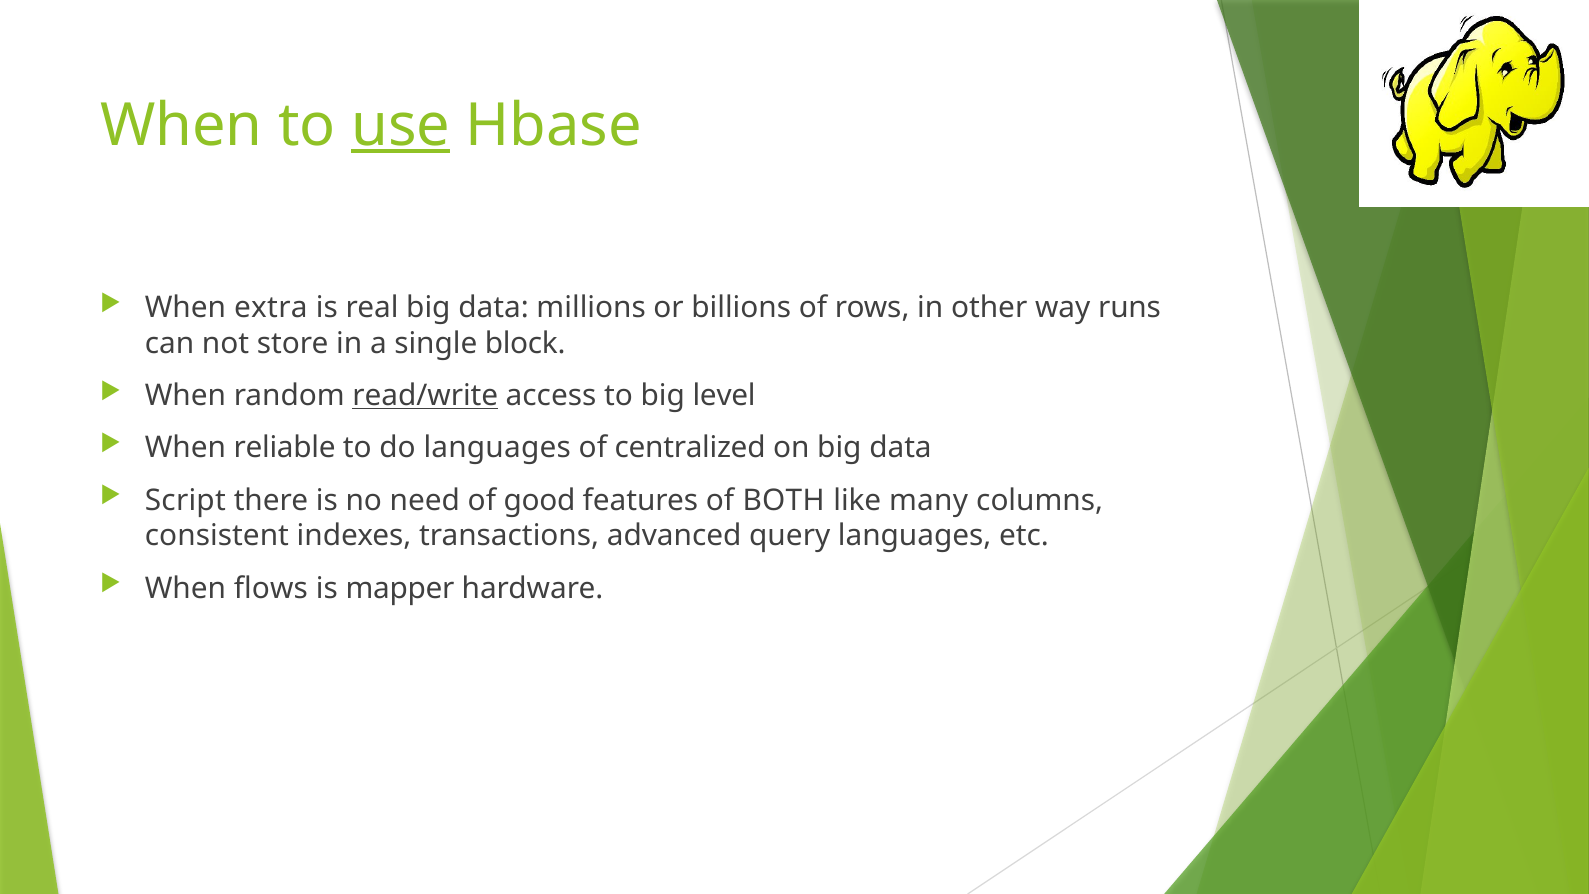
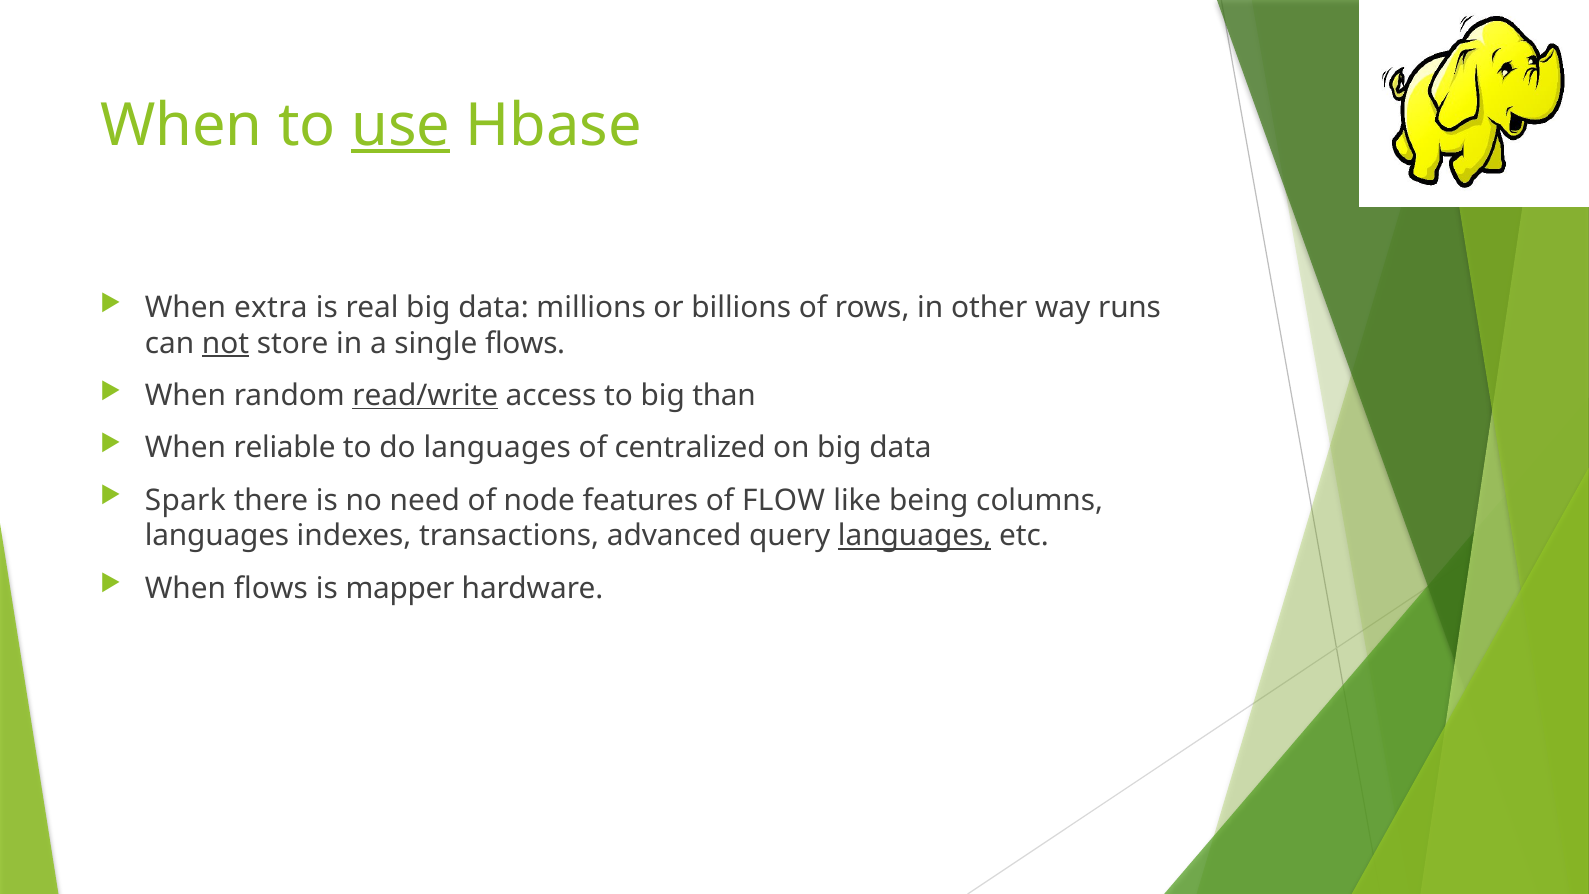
not underline: none -> present (225, 343)
single block: block -> flows (525, 343)
level: level -> than (724, 396)
Script: Script -> Spark (185, 500)
good: good -> node (539, 500)
BOTH: BOTH -> FLOW (784, 500)
many: many -> being (929, 500)
consistent: consistent -> languages (217, 536)
languages underline: none -> present (915, 536)
